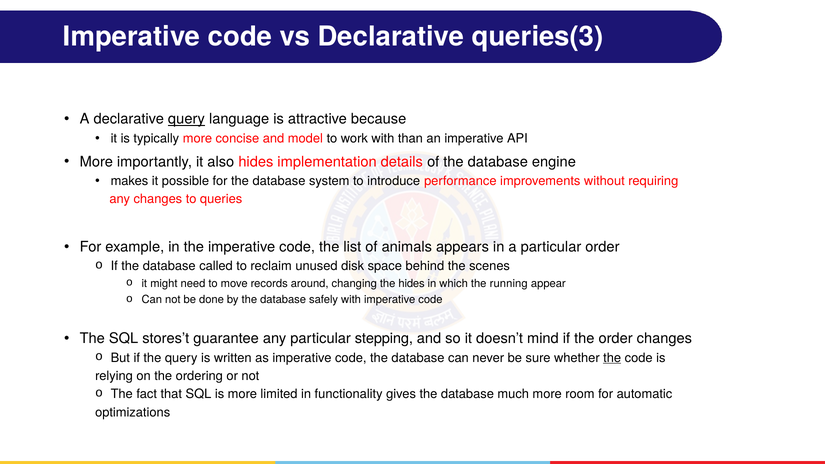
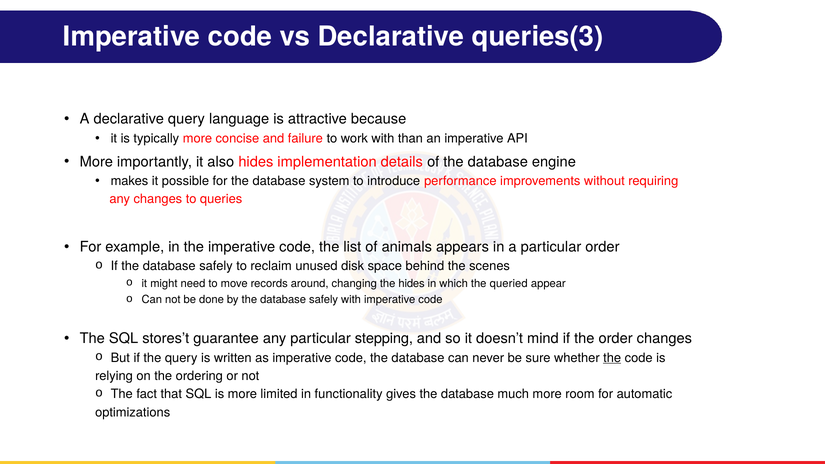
query underline: present -> none (186, 119)
model: model -> failure (305, 138)
If the database called: called -> safely (216, 266)
running: running -> queried (509, 283)
